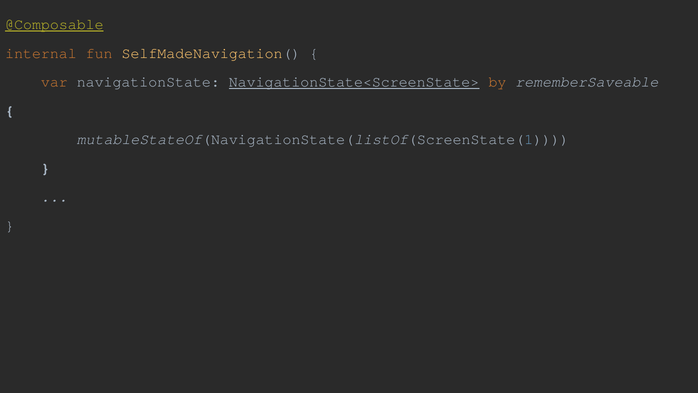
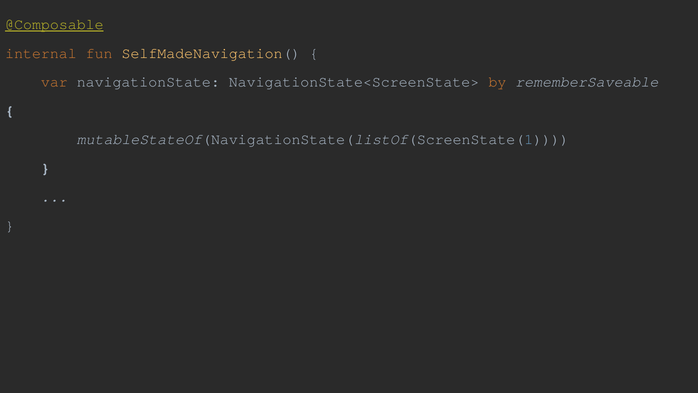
NavigationState<ScreenState> underline: present -> none (354, 82)
